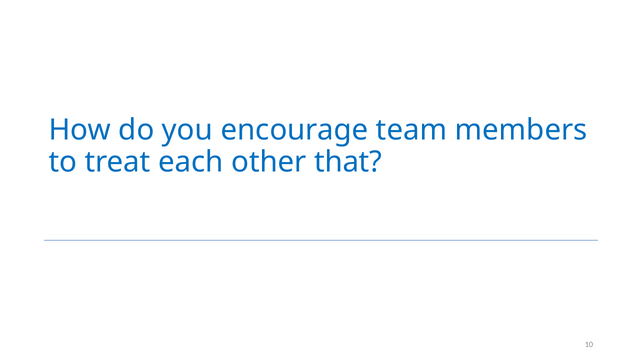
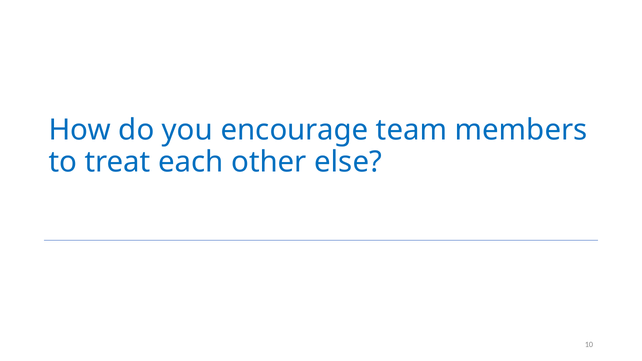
that: that -> else (348, 162)
